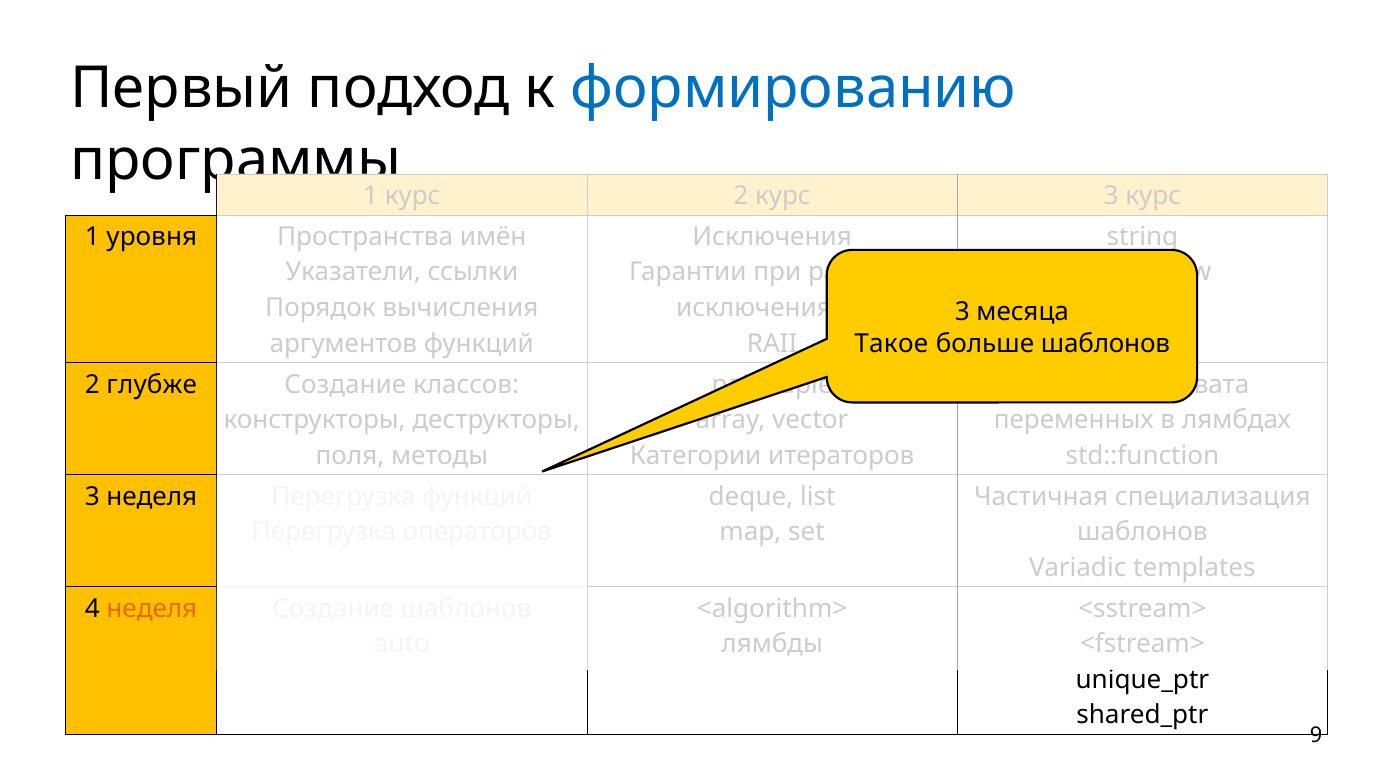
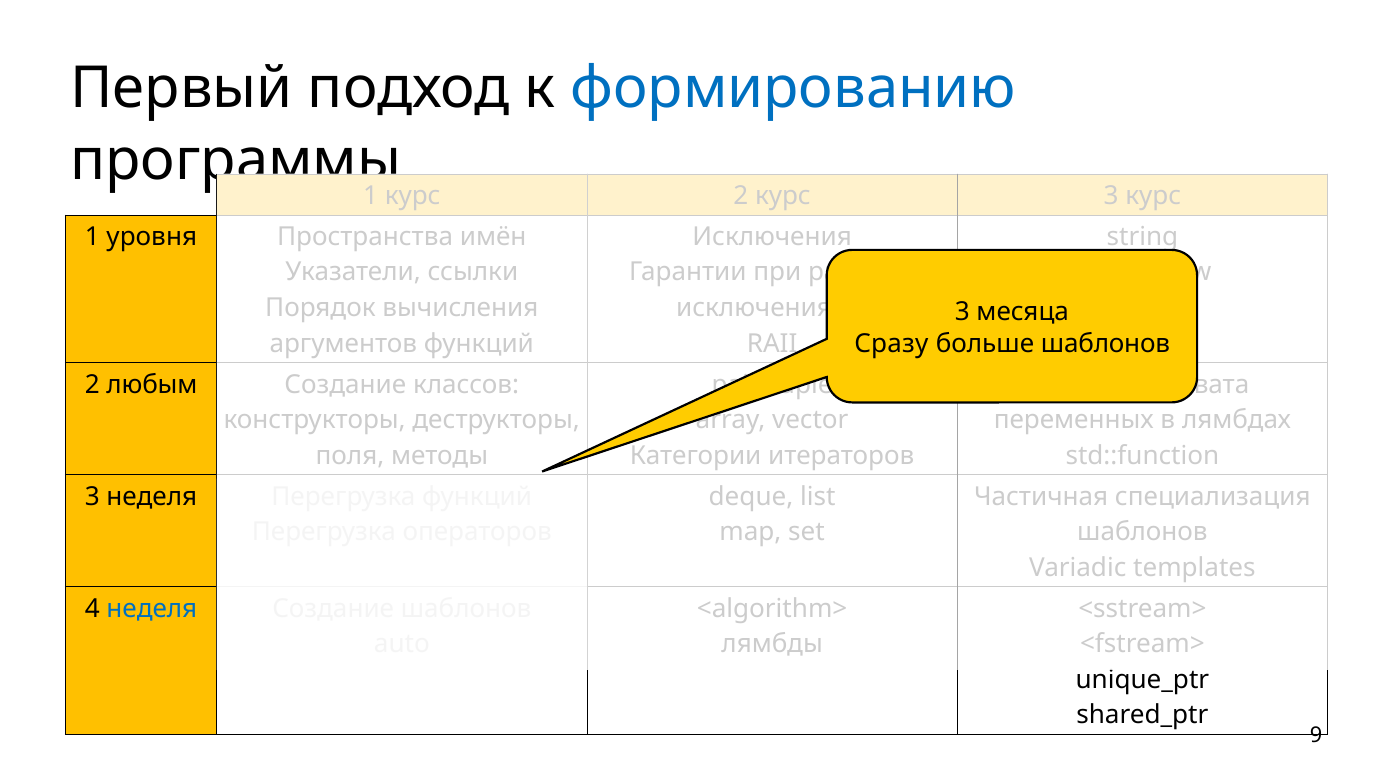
Такое: Такое -> Сразу (891, 344)
глубже: глубже -> любым (152, 384)
неделя colour: orange -> blue (152, 608)
